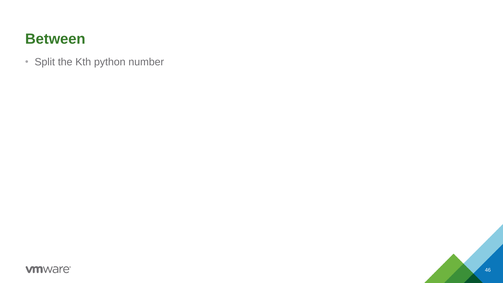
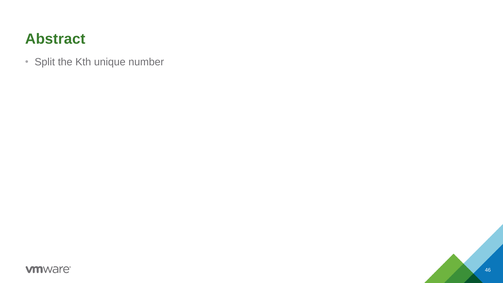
Between: Between -> Abstract (55, 39)
python: python -> unique (110, 62)
